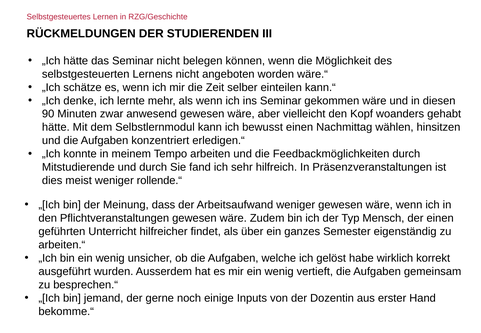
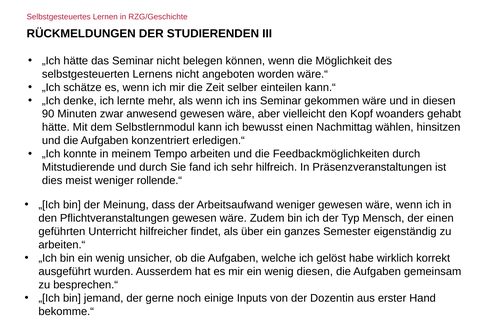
wenig vertieft: vertieft -> diesen (315, 271)
